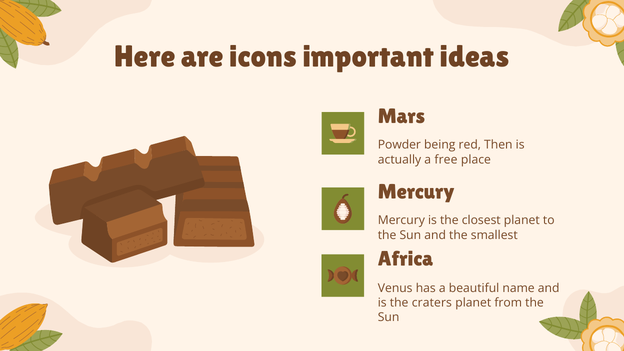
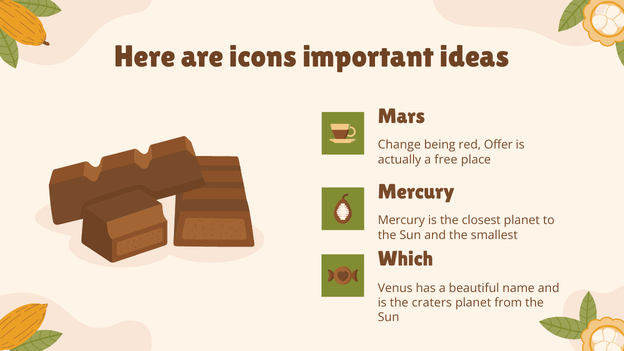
Powder: Powder -> Change (399, 145)
Then: Then -> Offer (498, 145)
Africa: Africa -> Which (405, 259)
